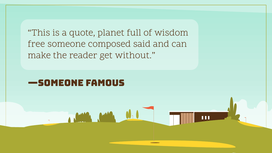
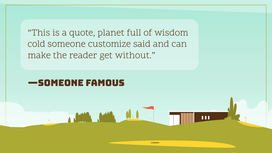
free: free -> cold (36, 44)
composed: composed -> customize (109, 44)
